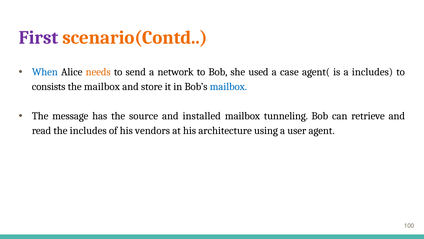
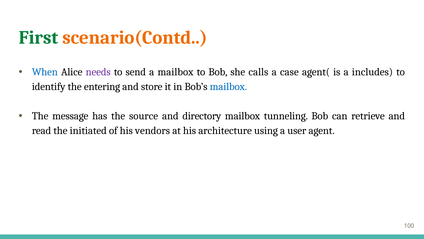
First colour: purple -> green (39, 37)
needs colour: orange -> purple (98, 72)
a network: network -> mailbox (175, 72)
used: used -> calls (258, 72)
consists: consists -> identify (49, 87)
the mailbox: mailbox -> entering (102, 87)
installed: installed -> directory (202, 116)
the includes: includes -> initiated (88, 130)
